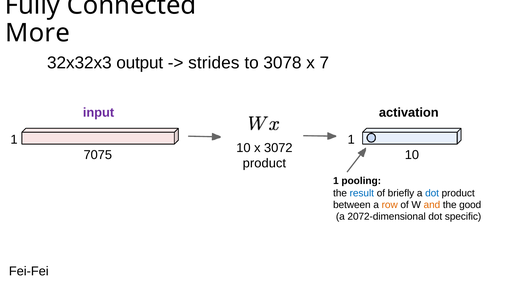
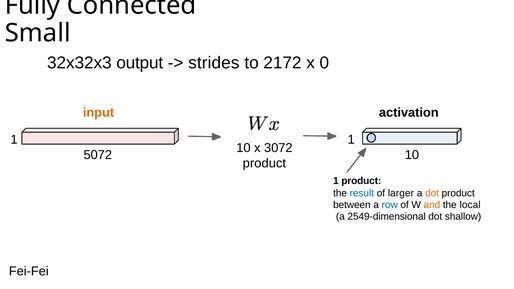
More: More -> Small (38, 33)
3078: 3078 -> 2172 (282, 63)
7: 7 -> 0 (324, 63)
input colour: purple -> orange (99, 113)
7075: 7075 -> 5072 (98, 155)
1 pooling: pooling -> product (361, 181)
briefly: briefly -> larger (401, 193)
dot colour: blue -> orange (432, 193)
row colour: orange -> blue (390, 205)
good: good -> local (470, 205)
2072-dimensional: 2072-dimensional -> 2549-dimensional (387, 217)
specific: specific -> shallow (463, 217)
